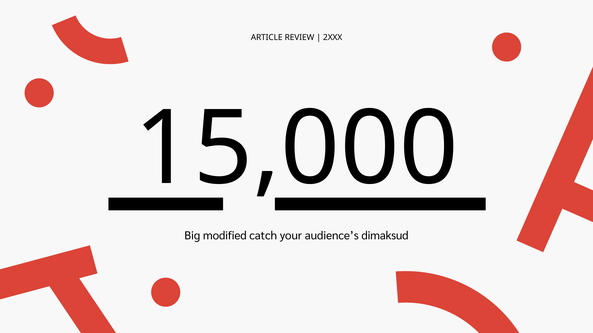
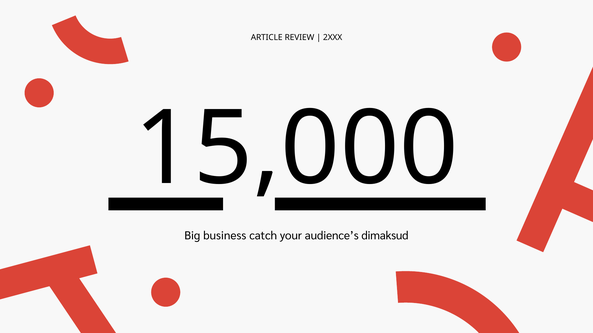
modified: modified -> business (225, 236)
